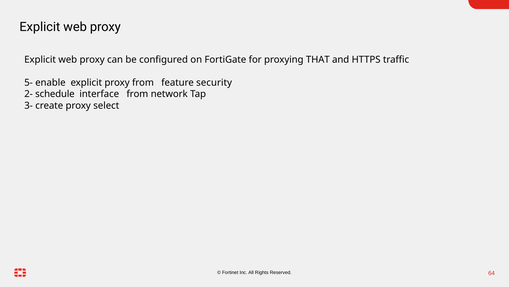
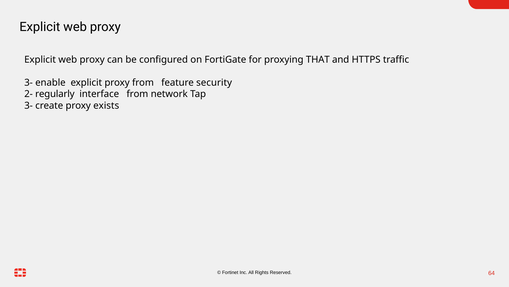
5-: 5- -> 3- (29, 82)
schedule: schedule -> regularly (55, 94)
select: select -> exists (106, 105)
